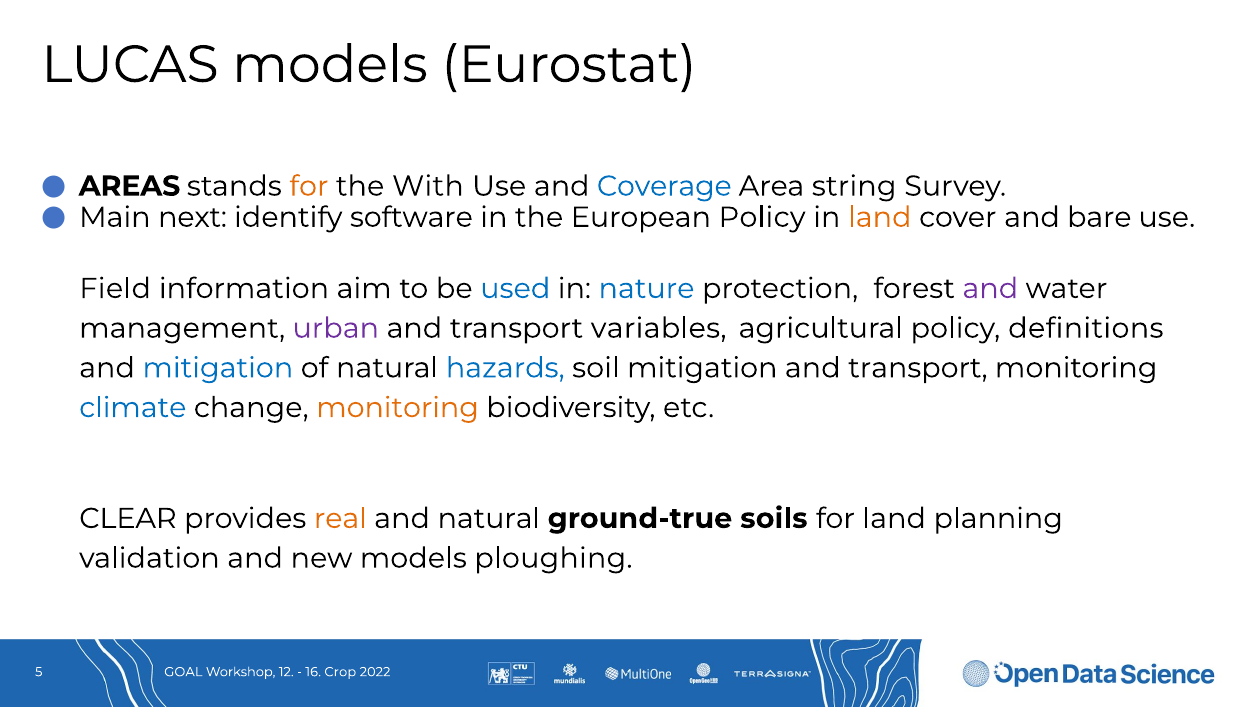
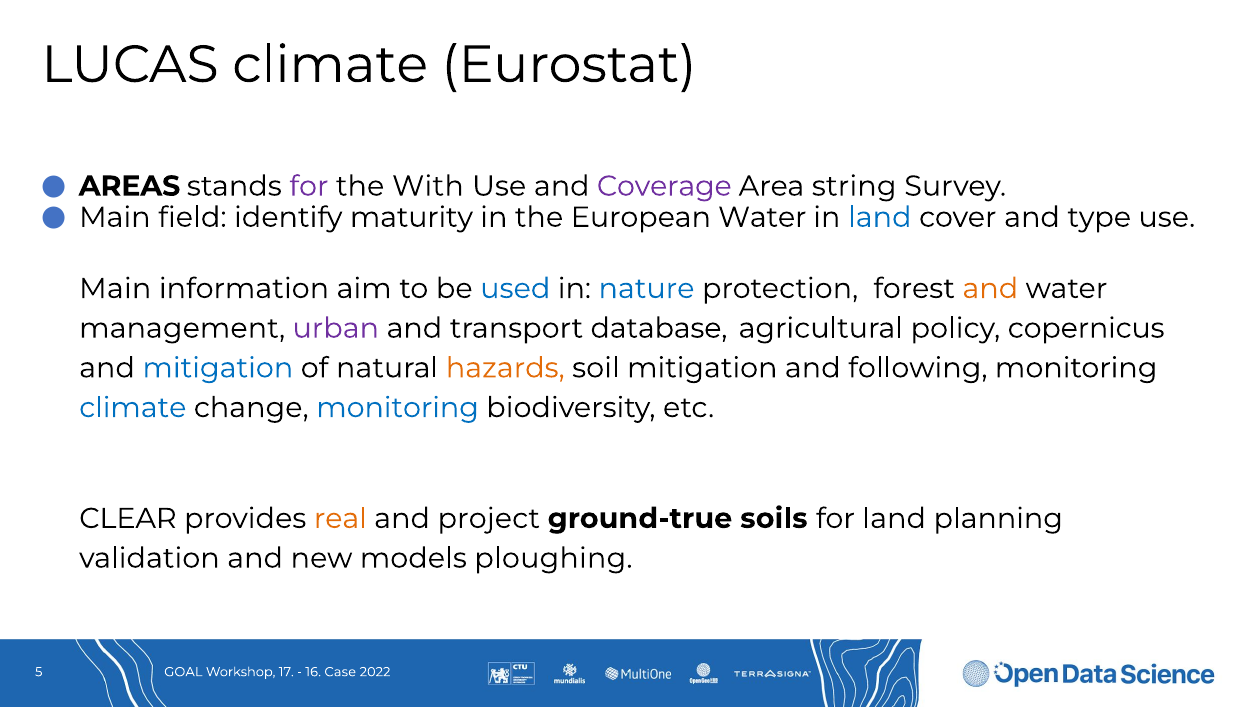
LUCAS models: models -> climate (330, 65)
for colour: orange -> purple (309, 186)
Coverage colour: blue -> purple (664, 186)
next: next -> field (192, 217)
software: software -> maturity (411, 217)
European Policy: Policy -> Water (762, 217)
land colour: orange -> blue (880, 217)
bare: bare -> type (1099, 217)
Field: Field -> Main (115, 288)
and colour: purple -> orange (990, 288)
variables: variables -> database (659, 328)
definitions: definitions -> copernicus (1086, 328)
hazards colour: blue -> orange (505, 368)
transport: transport -> following (918, 368)
monitoring colour: orange -> blue (398, 407)
and natural: natural -> project (489, 518)
12: 12 -> 17 (286, 671)
Crop: Crop -> Case (340, 671)
